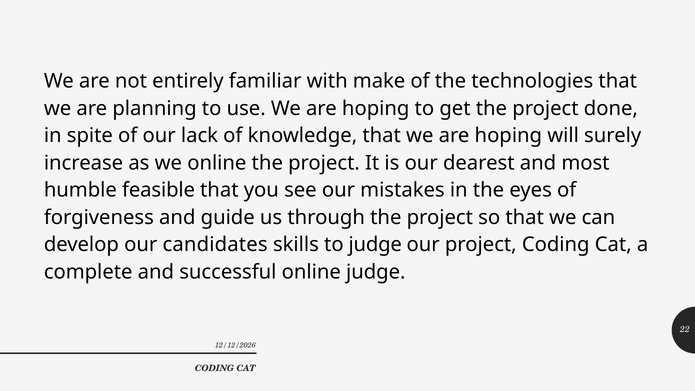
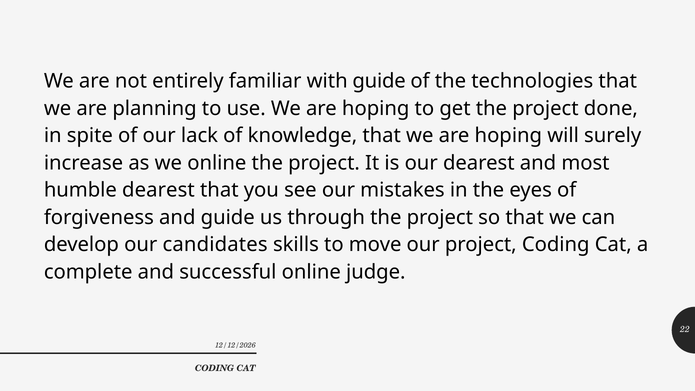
with make: make -> guide (379, 81)
humble feasible: feasible -> dearest (158, 190)
to judge: judge -> move (375, 245)
